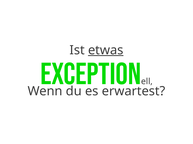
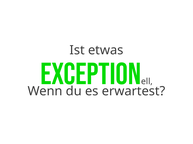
etwas underline: present -> none (106, 50)
